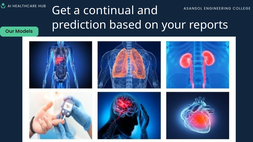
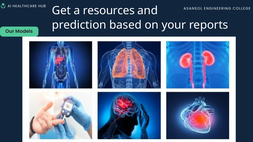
continual: continual -> resources (109, 11)
